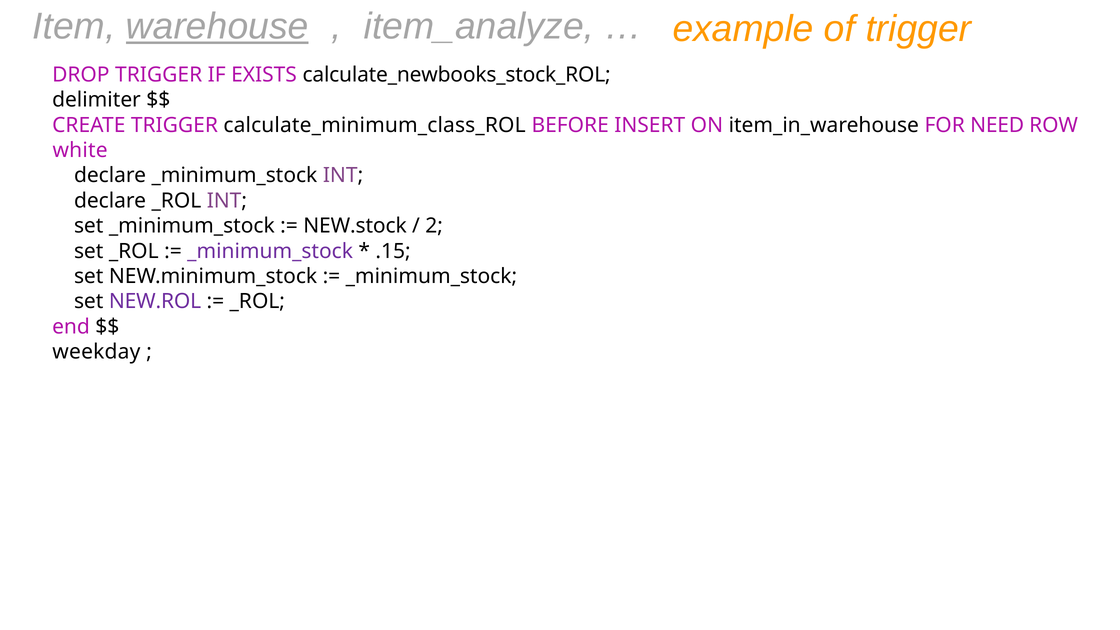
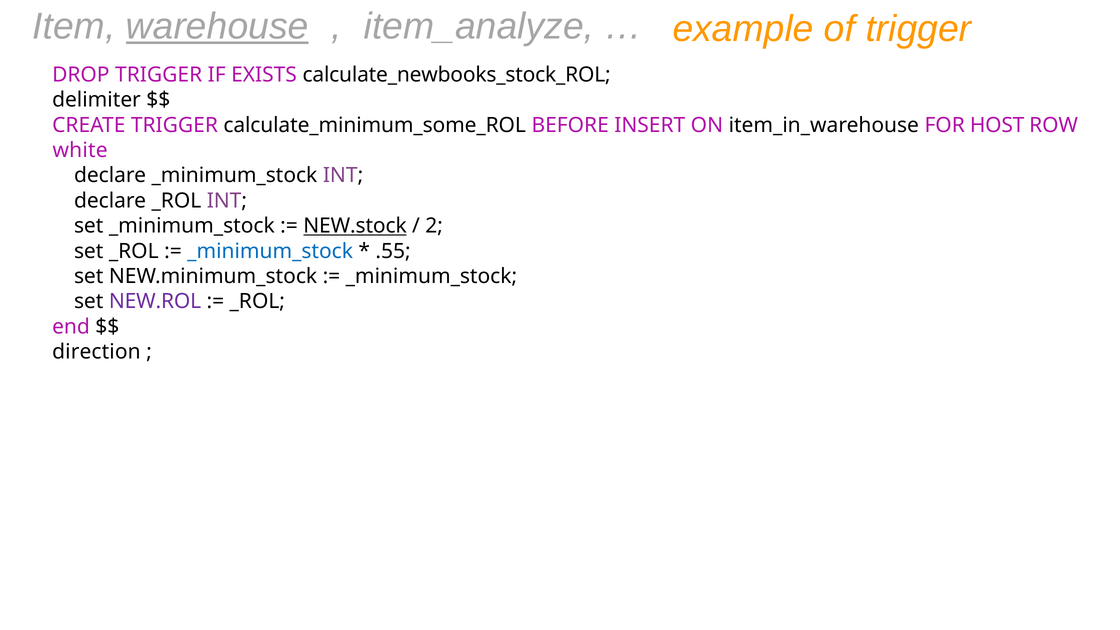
calculate_minimum_class_ROL: calculate_minimum_class_ROL -> calculate_minimum_some_ROL (375, 125)
NEED: NEED -> HOST (997, 125)
NEW.stock underline: none -> present (355, 226)
_minimum_stock colour: purple -> blue (270, 251)
.15: .15 -> .55 (393, 251)
weekday: weekday -> direction (96, 352)
